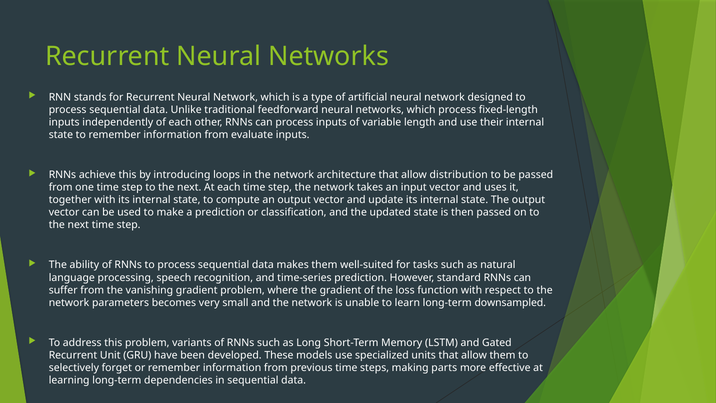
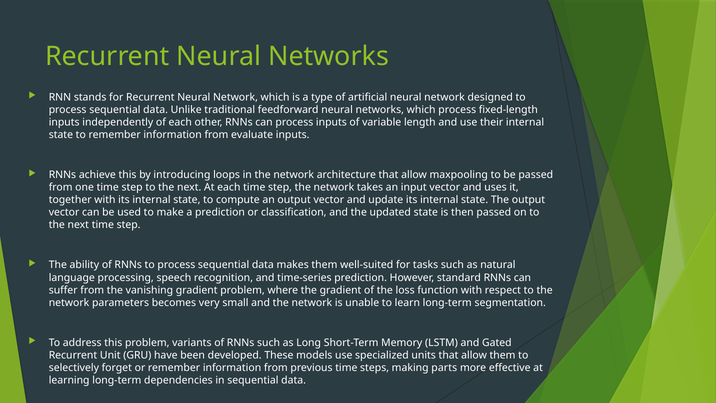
distribution: distribution -> maxpooling (459, 175)
downsampled: downsampled -> segmentation (510, 302)
